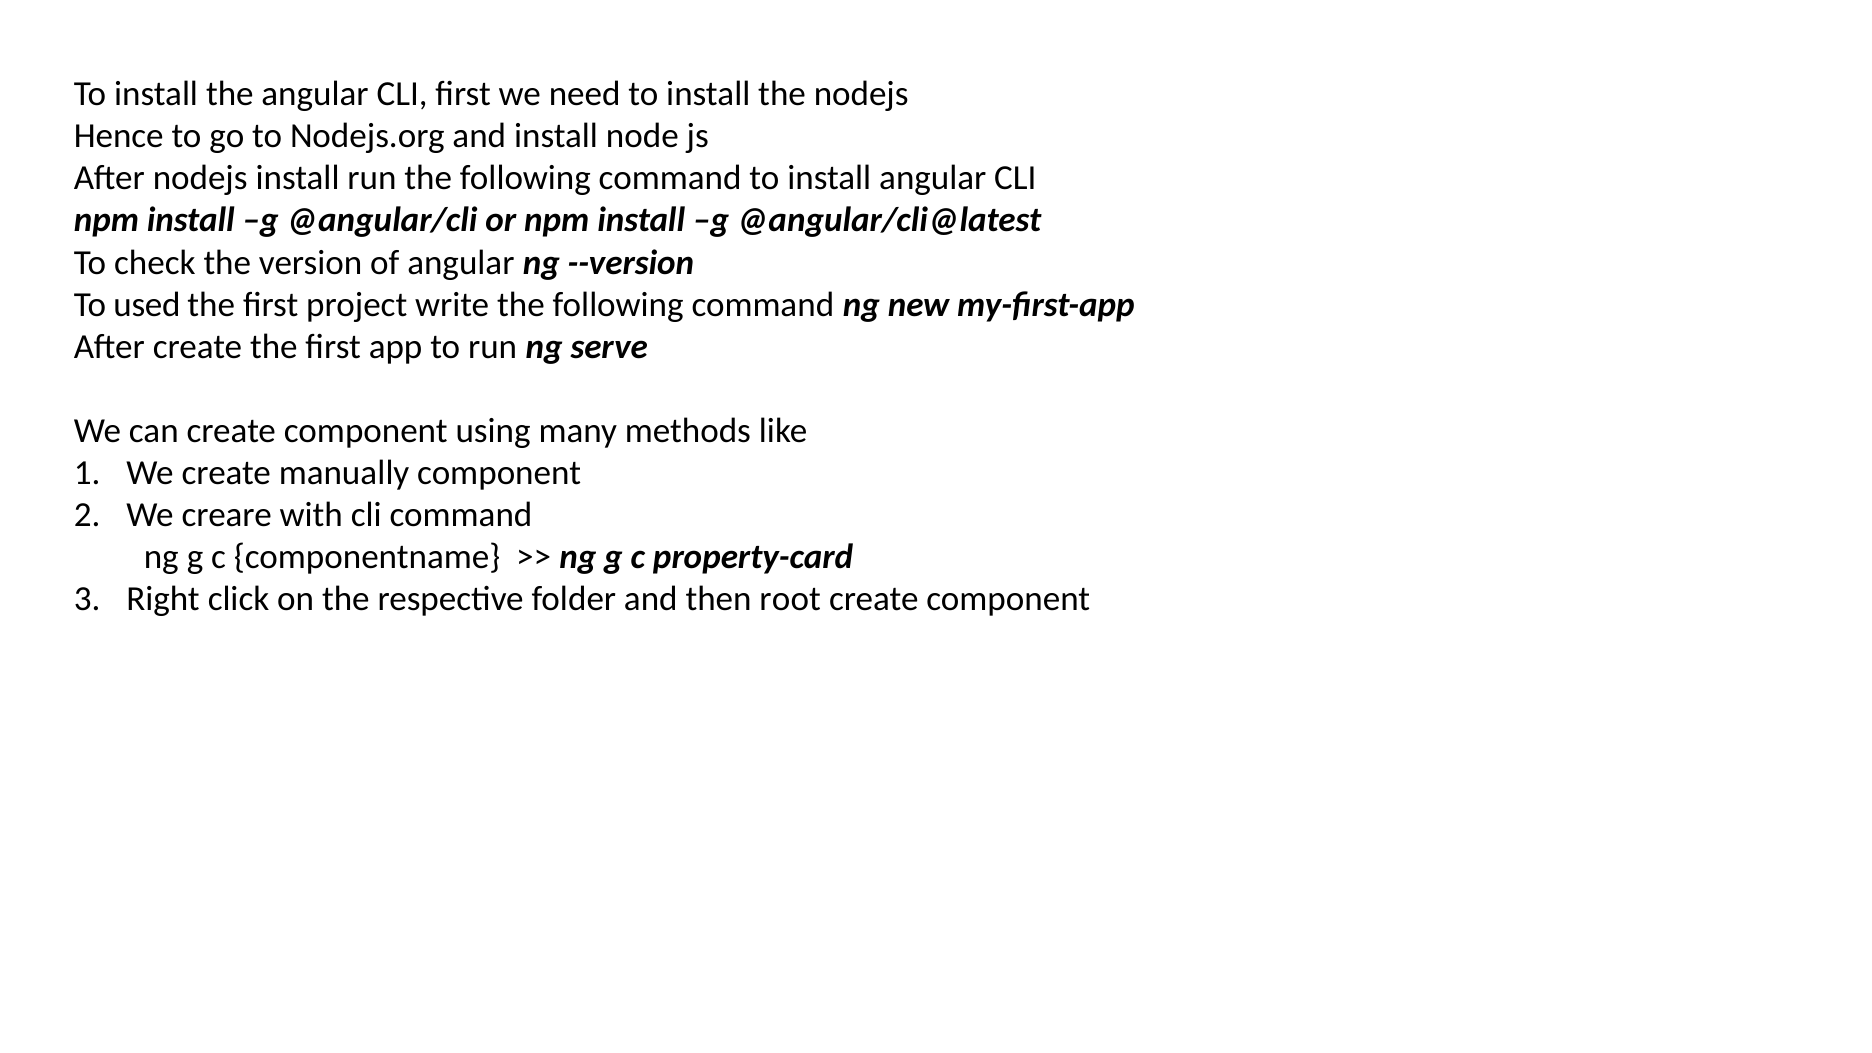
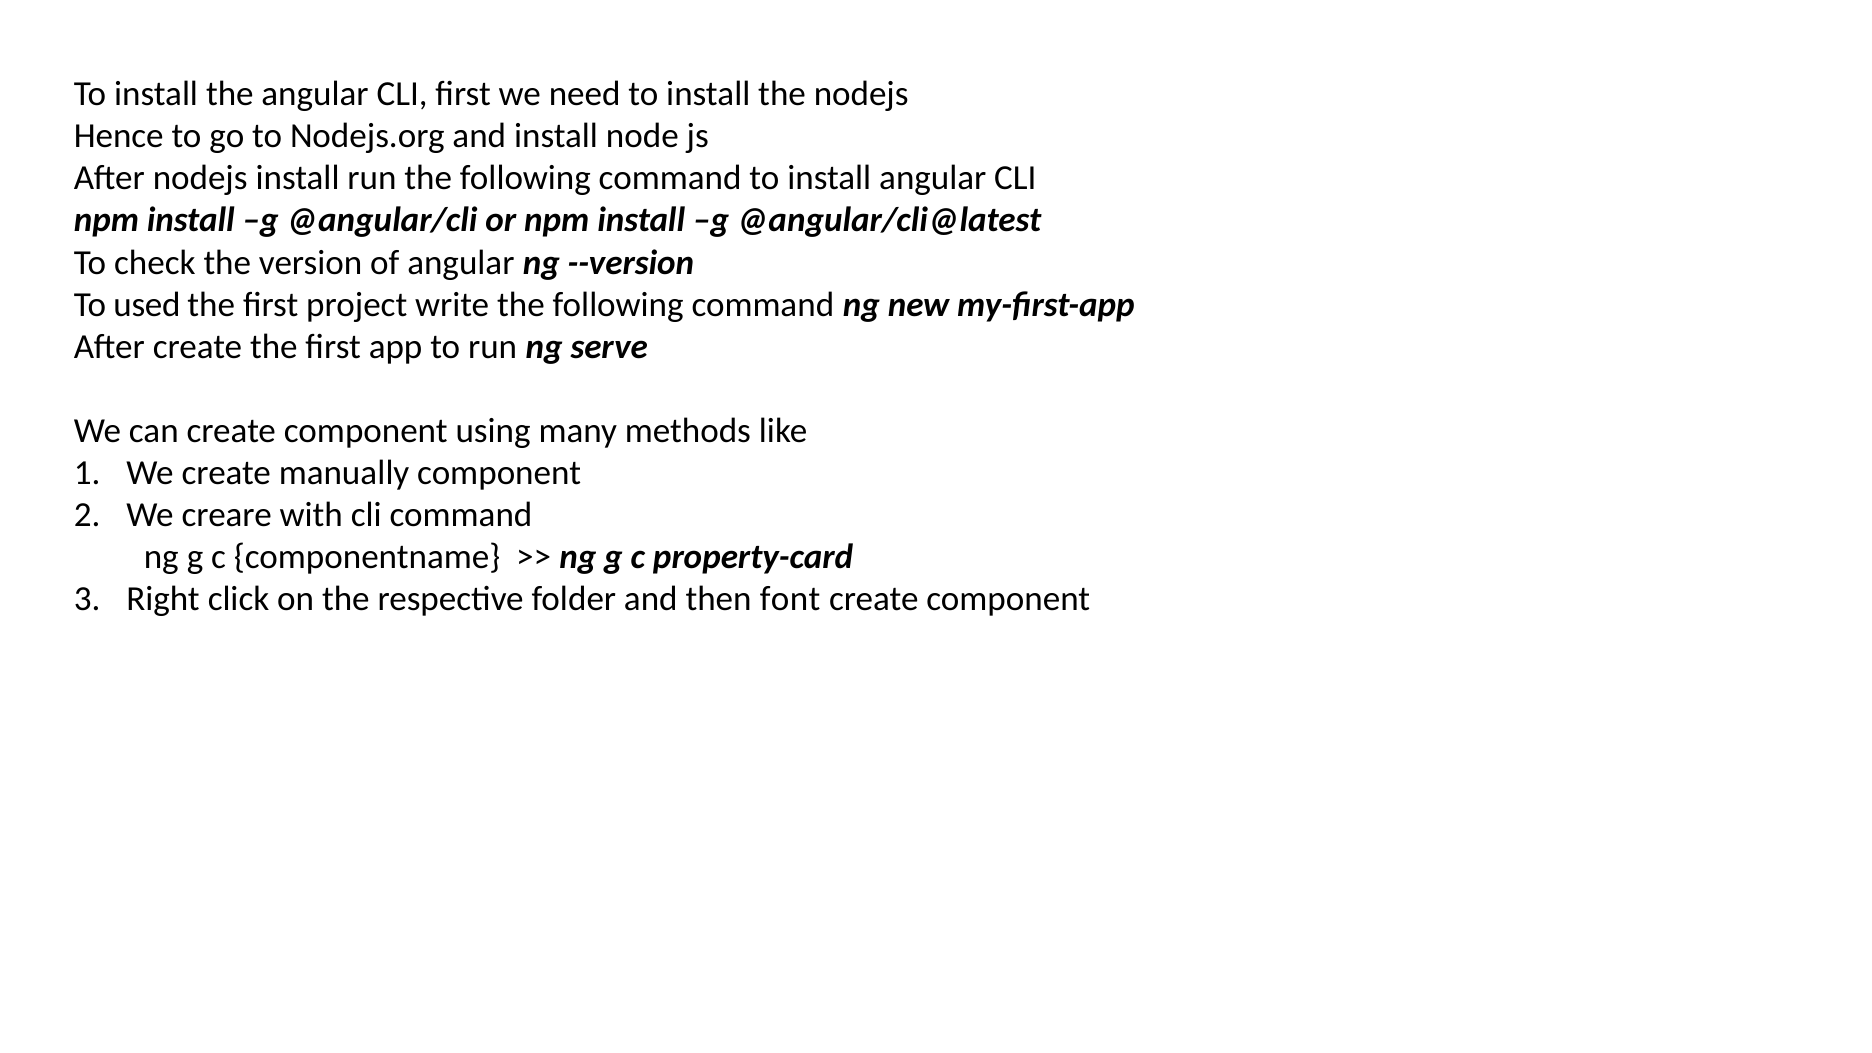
root: root -> font (790, 599)
